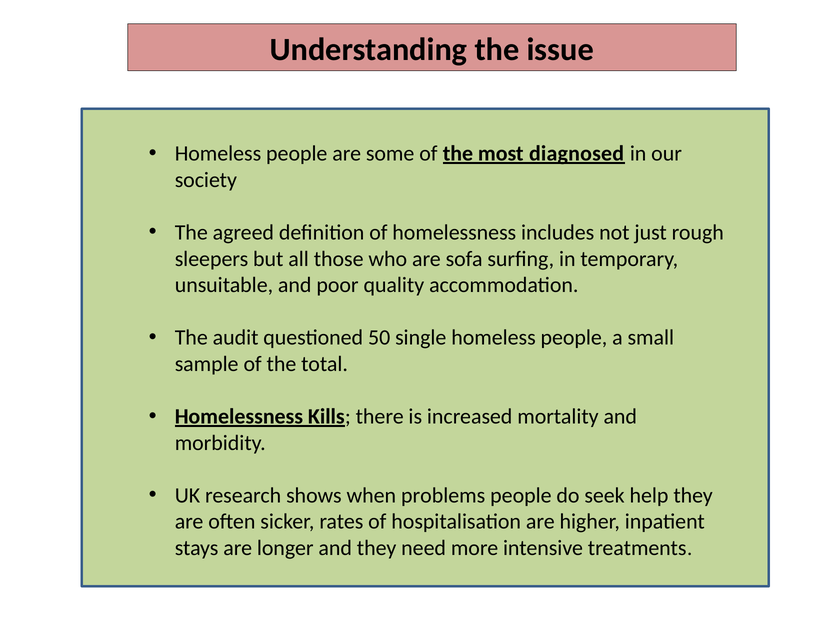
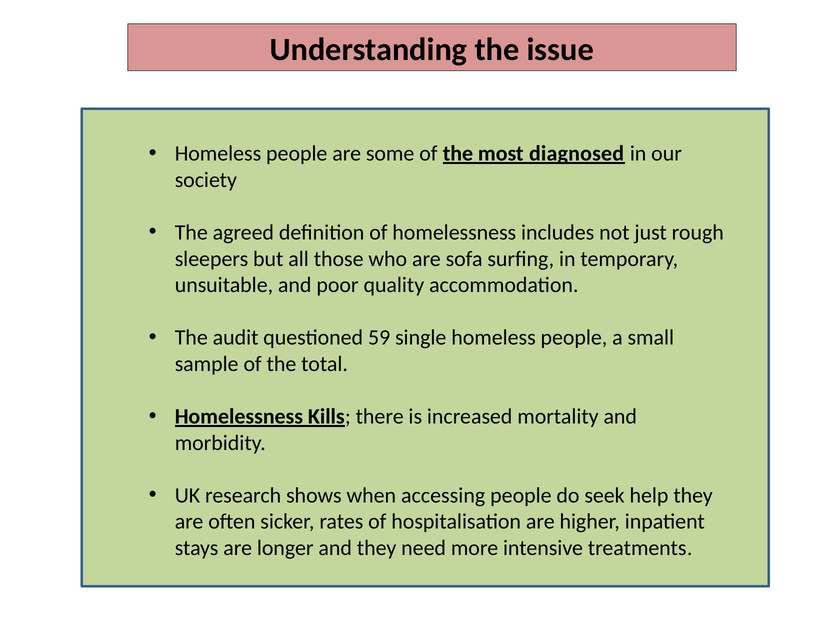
50: 50 -> 59 (379, 338)
problems: problems -> accessing (443, 496)
